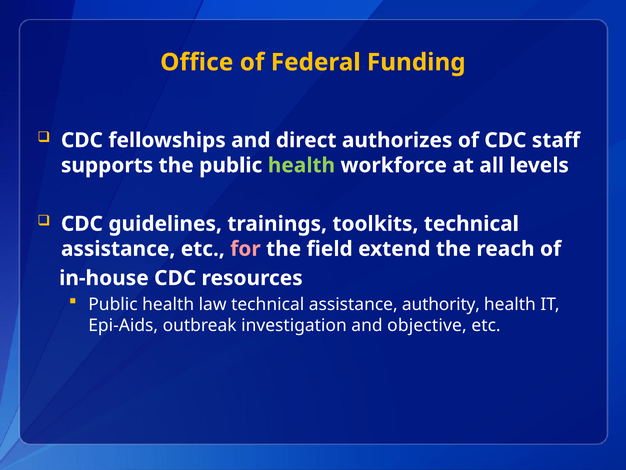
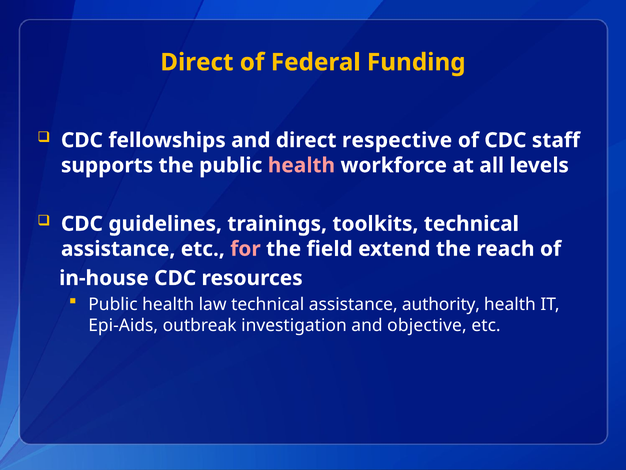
Office: Office -> Direct (197, 62)
authorizes: authorizes -> respective (397, 140)
health colour: light green -> pink (301, 165)
